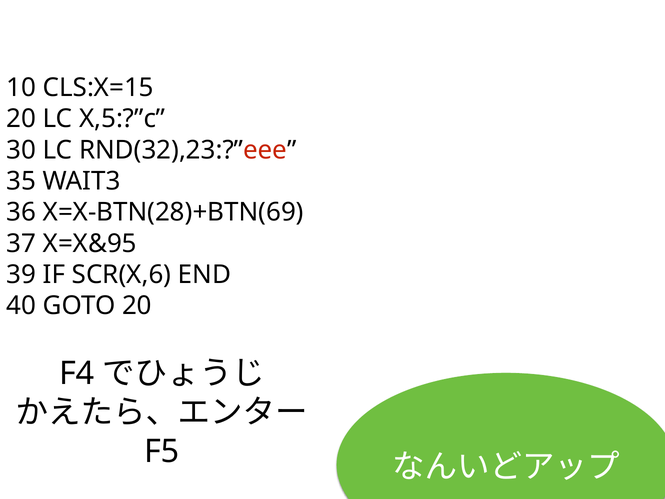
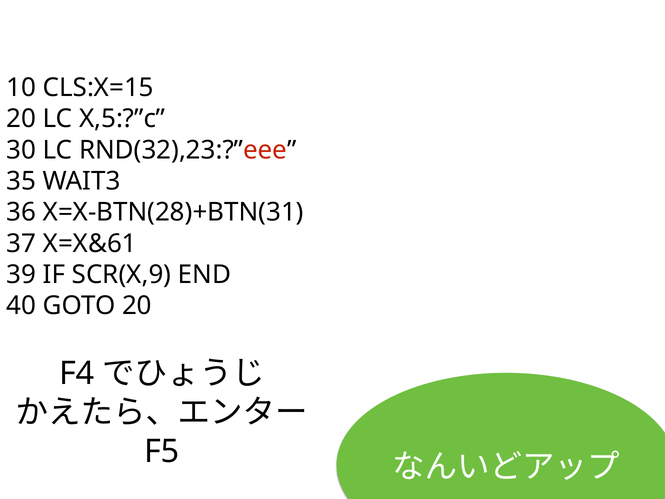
X=X-BTN(28)+BTN(69: X=X-BTN(28)+BTN(69 -> X=X-BTN(28)+BTN(31 (173, 212)
X=X&95: X=X&95 -> X=X&61 (90, 243)
SCR(X,6: SCR(X,6 -> SCR(X,9 (121, 275)
